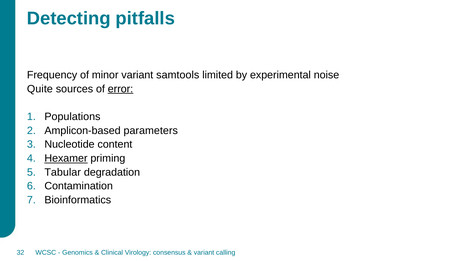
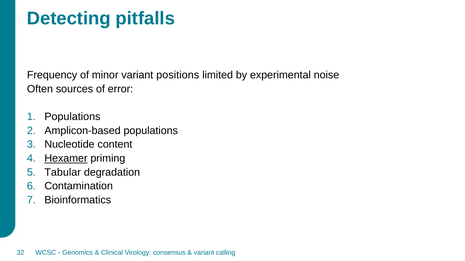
samtools: samtools -> positions (178, 75)
Quite: Quite -> Often (40, 89)
error underline: present -> none (121, 89)
Amplicon-based parameters: parameters -> populations (151, 131)
